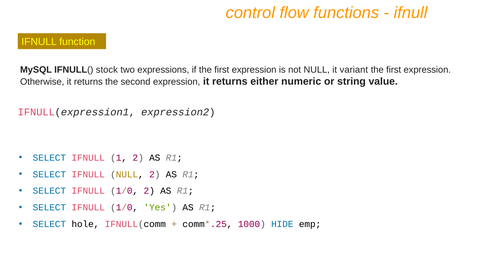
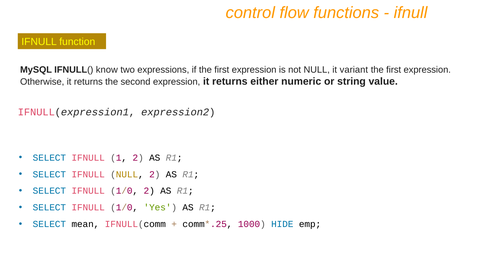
stock: stock -> know (107, 70)
hole: hole -> mean (85, 224)
